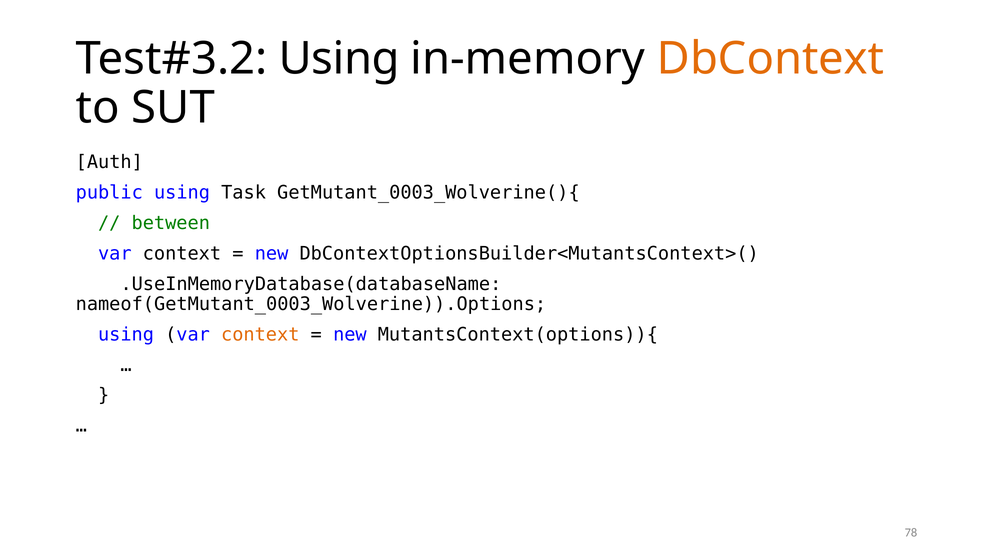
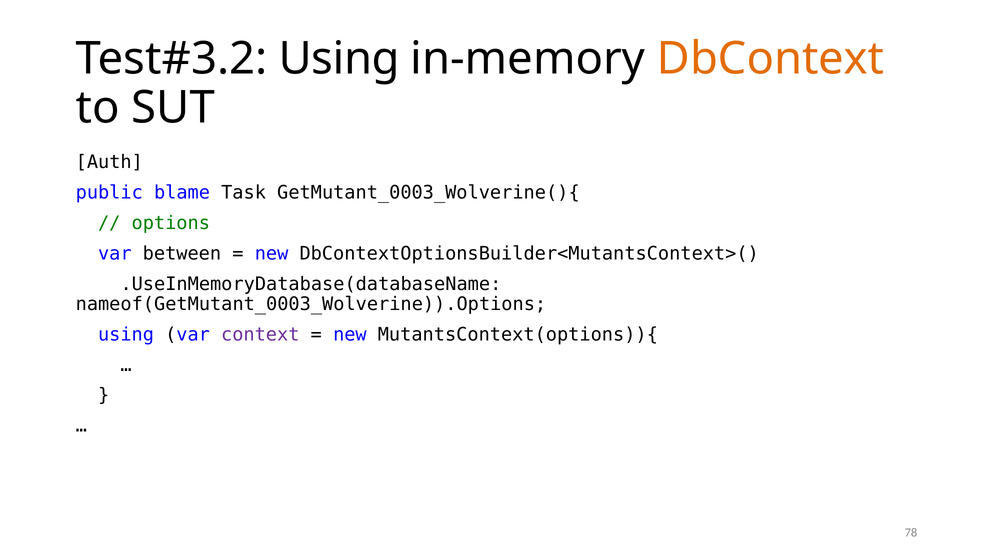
public using: using -> blame (182, 193)
between: between -> options (171, 223)
context: context -> between (182, 254)
context colour: orange -> purple (260, 335)
